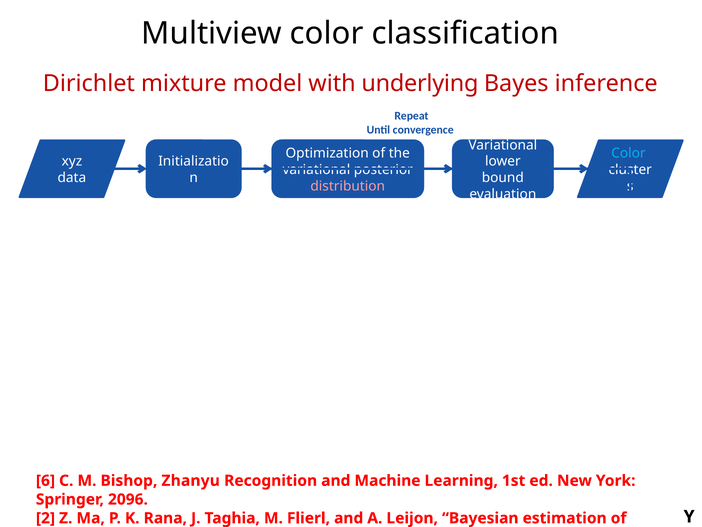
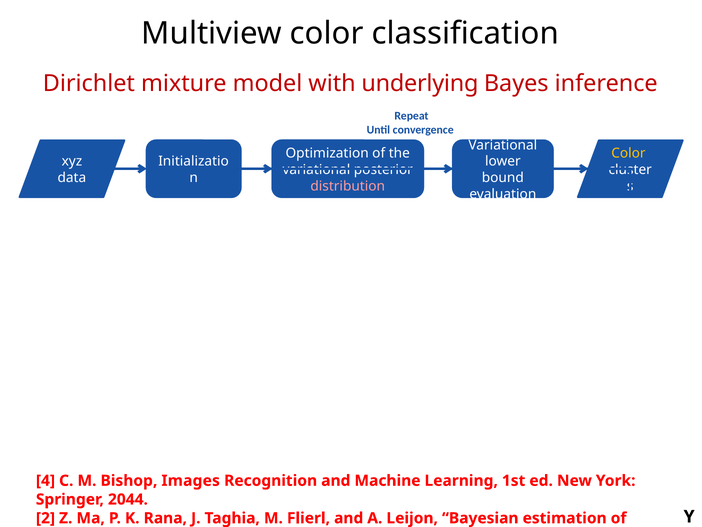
Color colour: light blue -> yellow (628, 153)
6: 6 -> 4 (45, 480)
Zhanyu: Zhanyu -> Images (191, 480)
2096: 2096 -> 2044 (128, 499)
